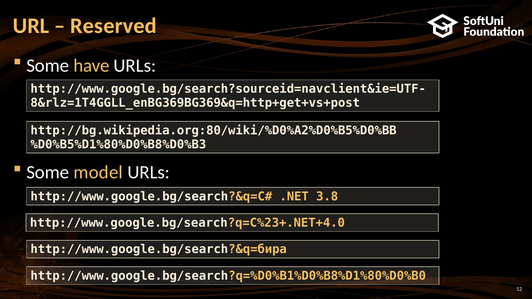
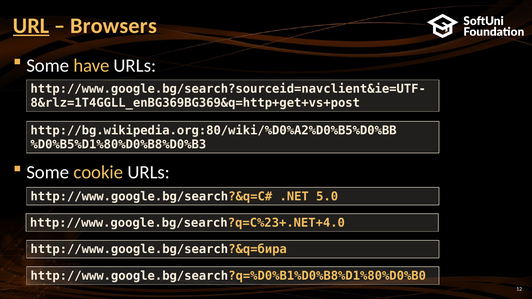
URL underline: none -> present (31, 26)
Reserved: Reserved -> Browsers (114, 26)
model: model -> cookie (98, 172)
3.8: 3.8 -> 5.0 (327, 197)
